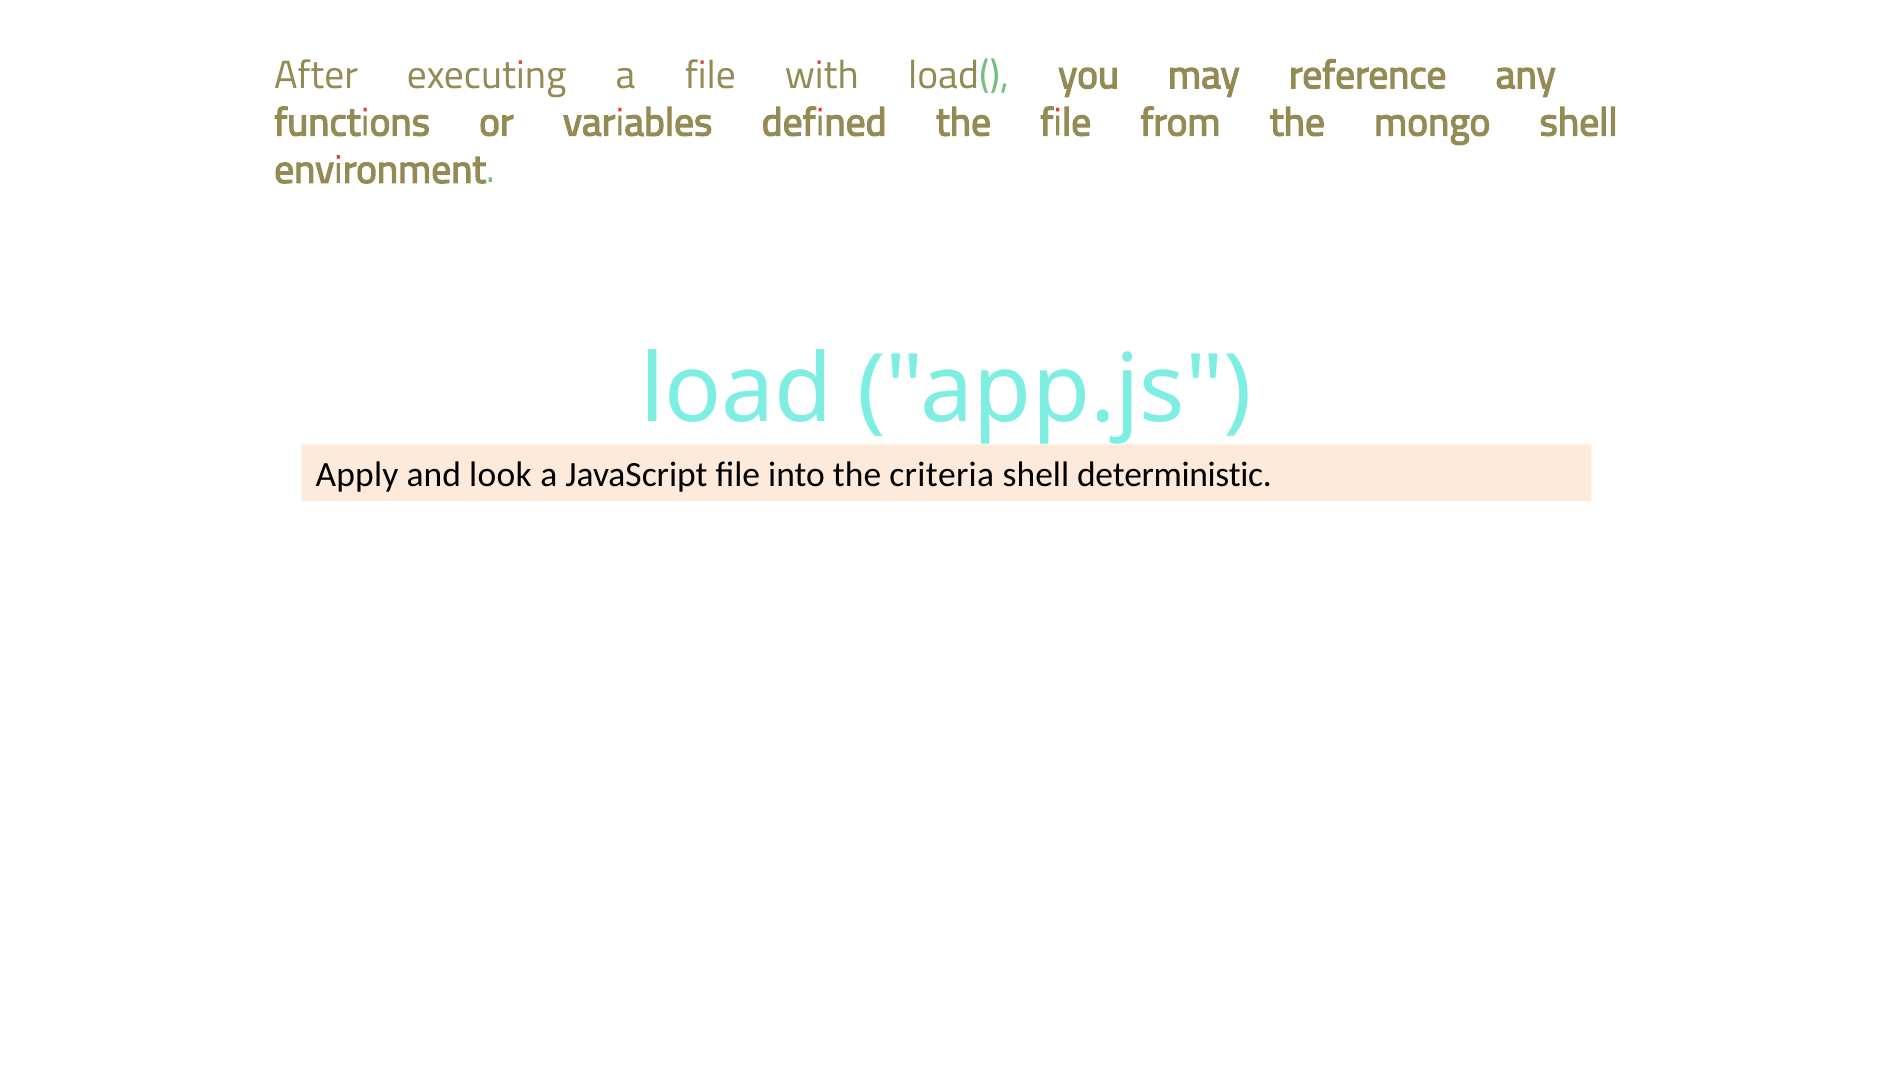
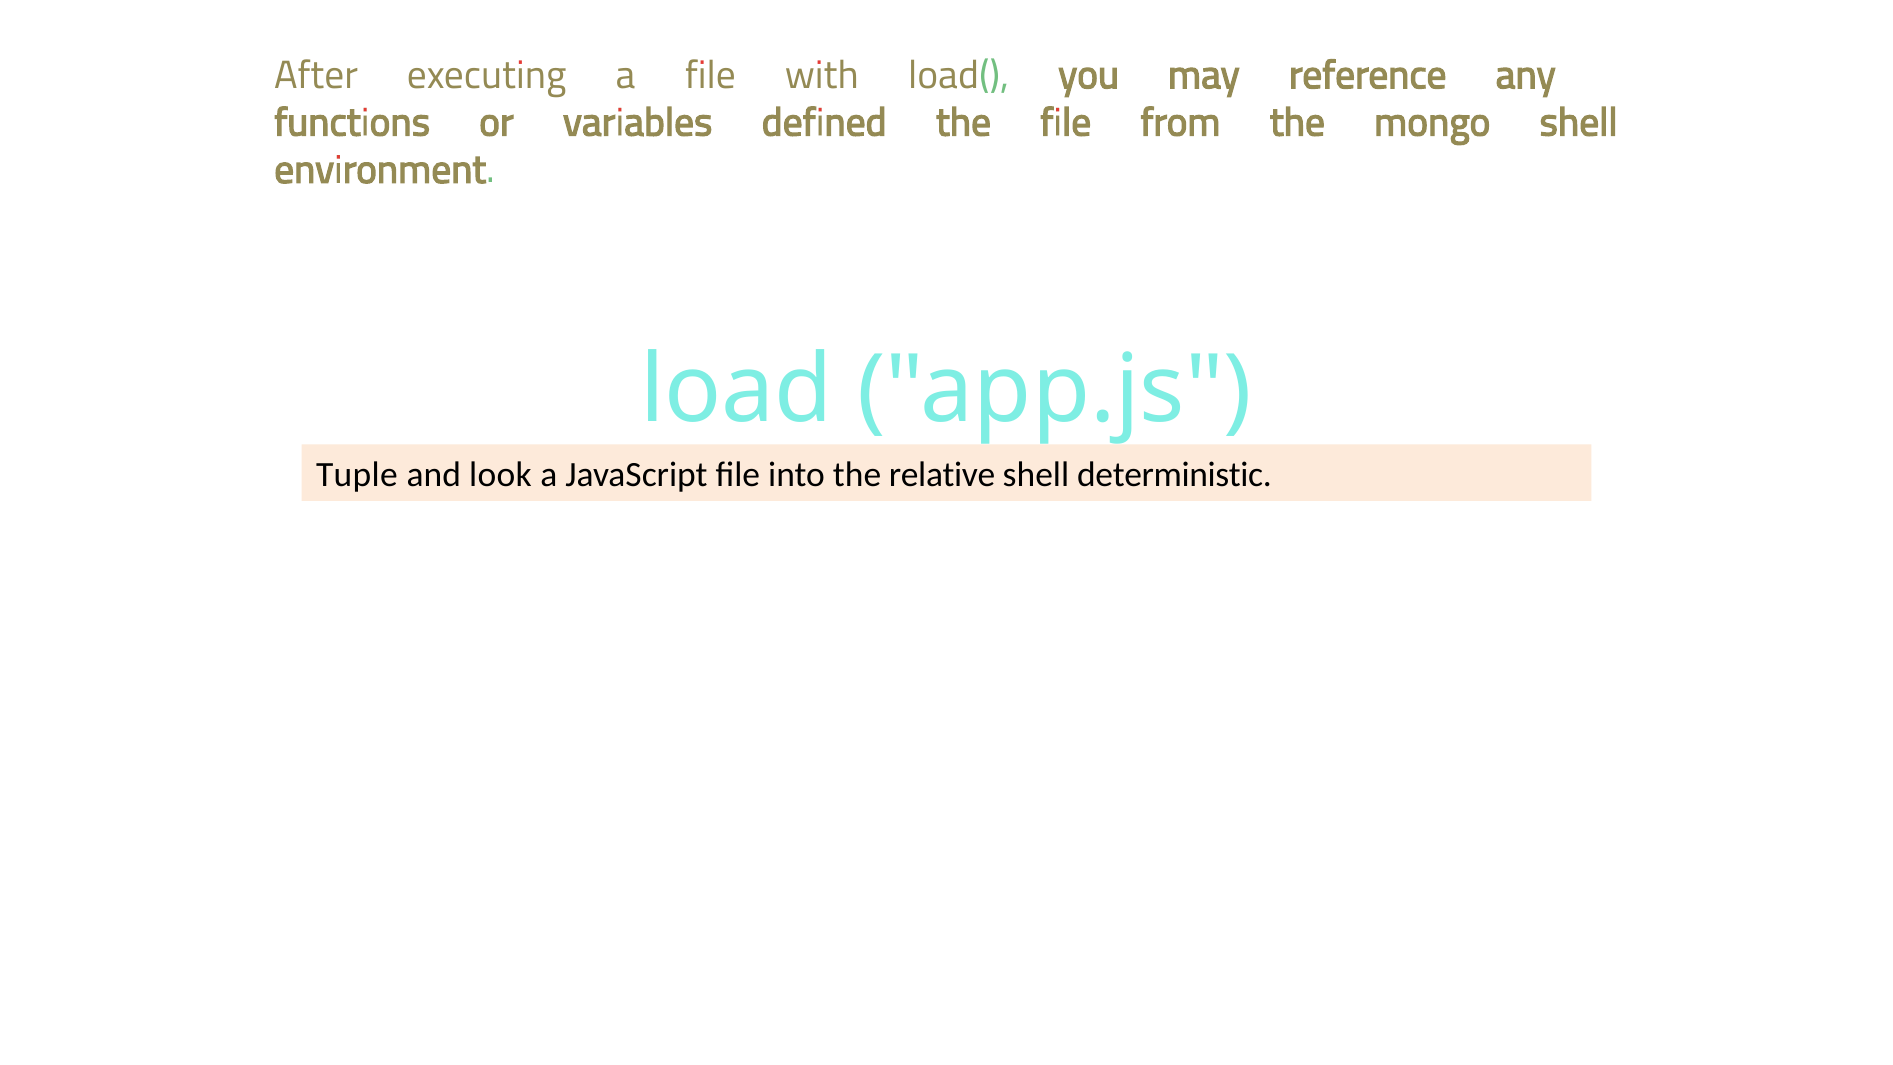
Apply: Apply -> Tuple (357, 475)
criteria: criteria -> relative (942, 475)
